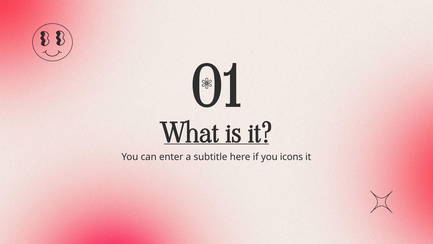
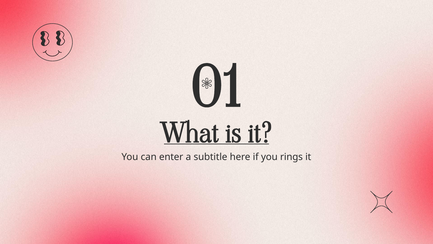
icons: icons -> rings (291, 157)
